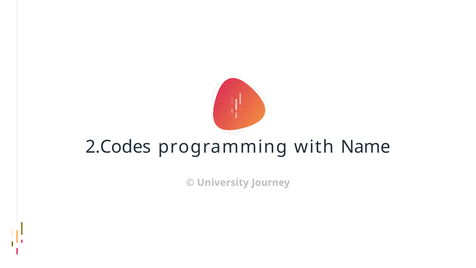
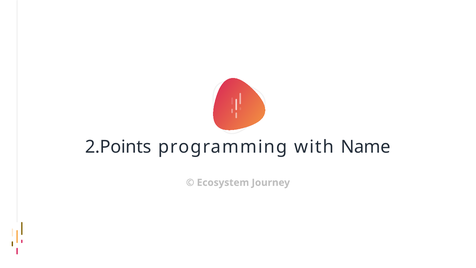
2.Codes: 2.Codes -> 2.Points (118, 147)
University: University -> Ecosystem (223, 182)
